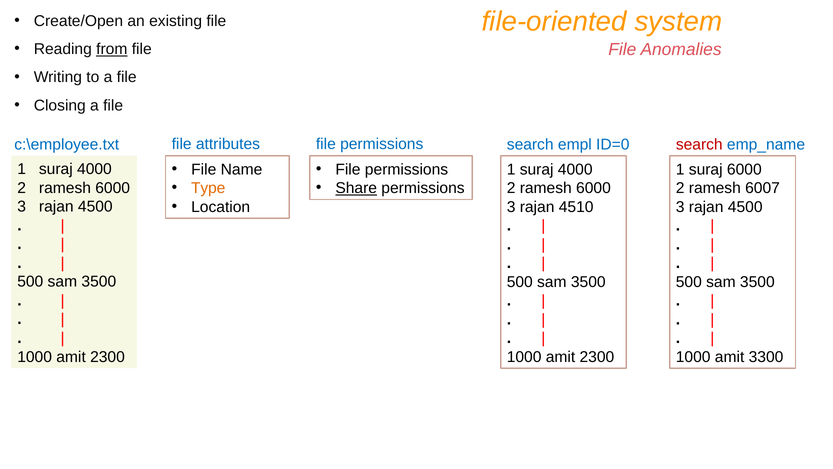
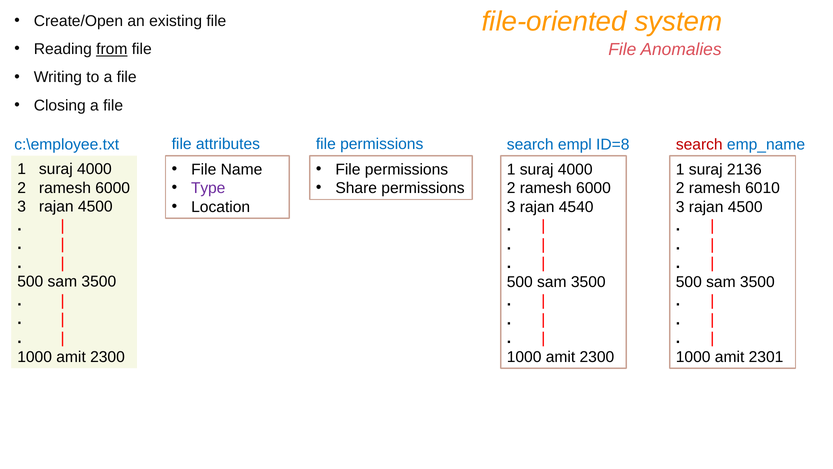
ID=0: ID=0 -> ID=8 (613, 145)
suraj 6000: 6000 -> 2136 (744, 169)
Type colour: orange -> purple (208, 188)
Share underline: present -> none (356, 188)
6007: 6007 -> 6010 (763, 188)
4510: 4510 -> 4540 (576, 207)
3300: 3300 -> 2301 (766, 357)
